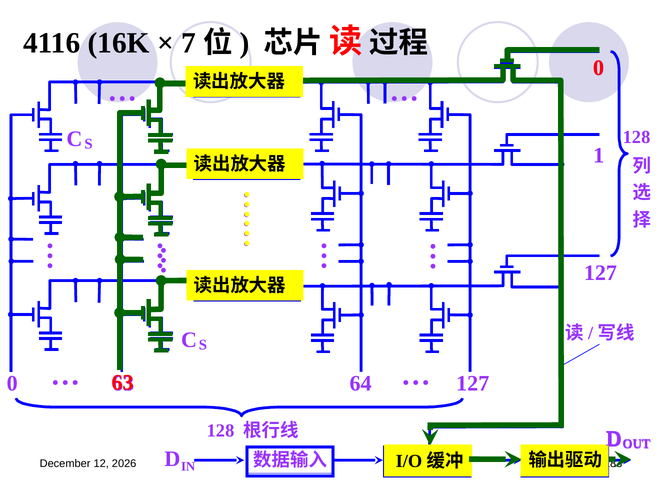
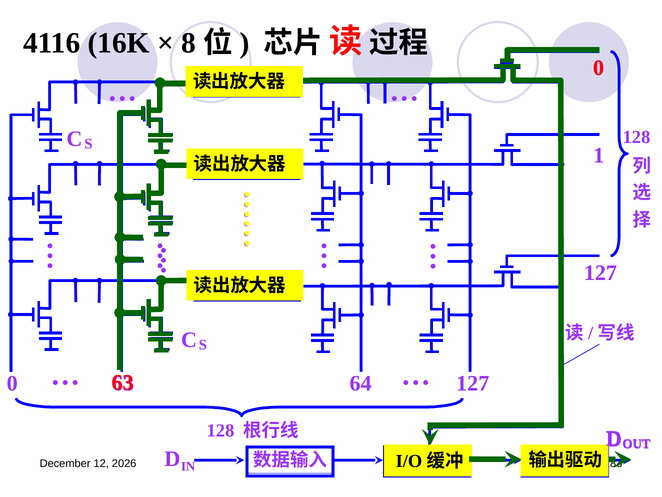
7: 7 -> 8 (189, 43)
